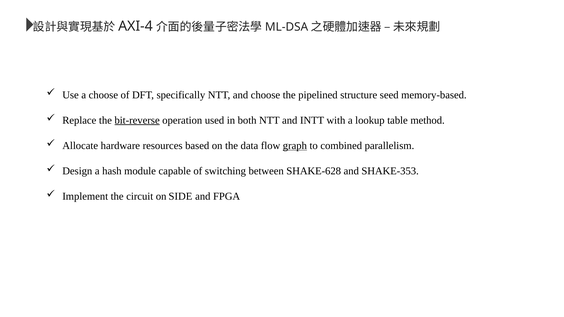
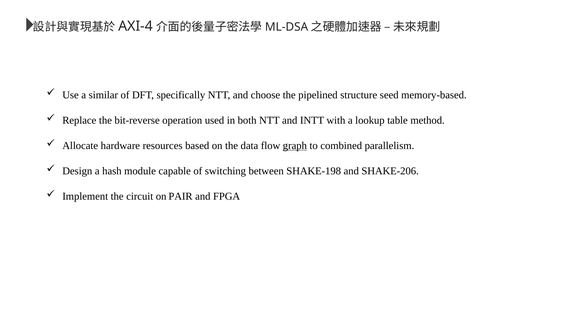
a choose: choose -> similar (103, 95)
bit-reverse underline: present -> none (137, 120)
SHAKE-628: SHAKE-628 -> SHAKE-198 (314, 171)
SHAKE-353: SHAKE-353 -> SHAKE-206 (390, 171)
SIDE: SIDE -> PAIR (180, 197)
